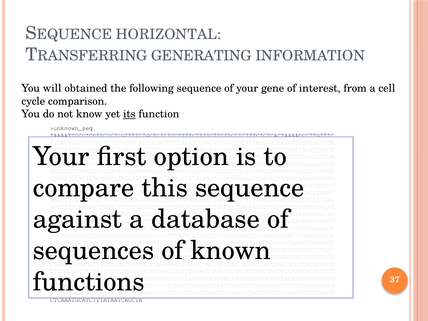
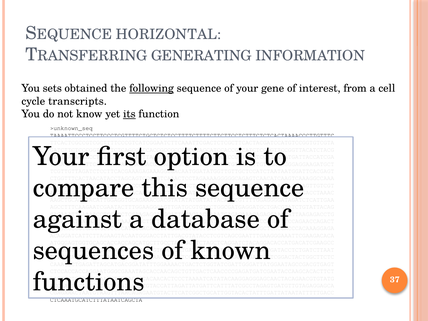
will: will -> sets (52, 88)
following underline: none -> present (152, 88)
comparison: comparison -> transcripts (78, 101)
